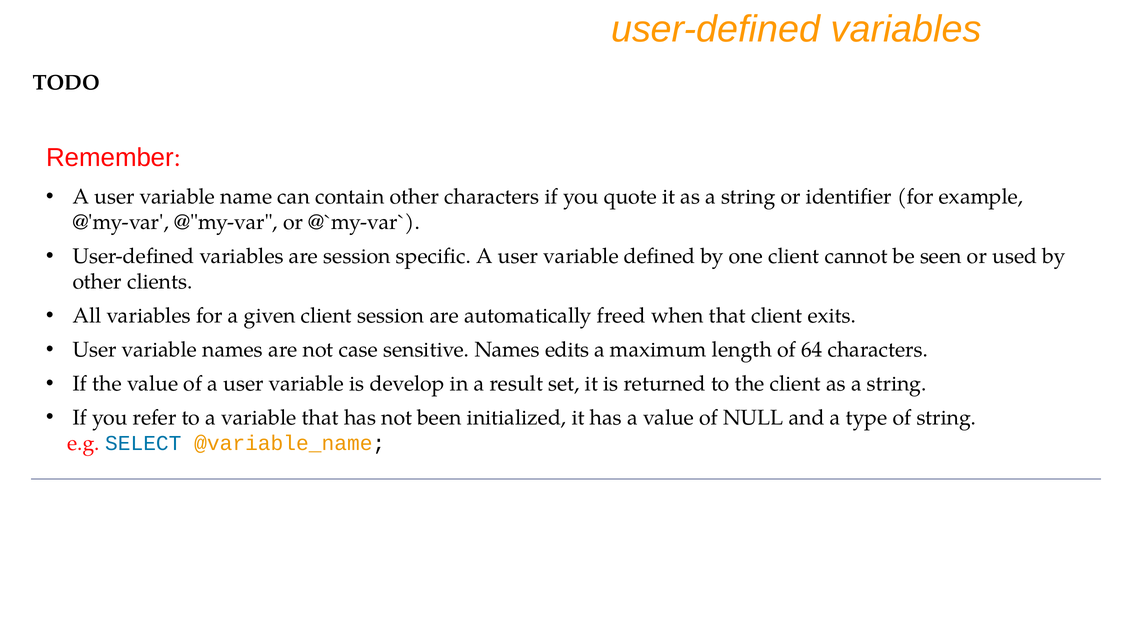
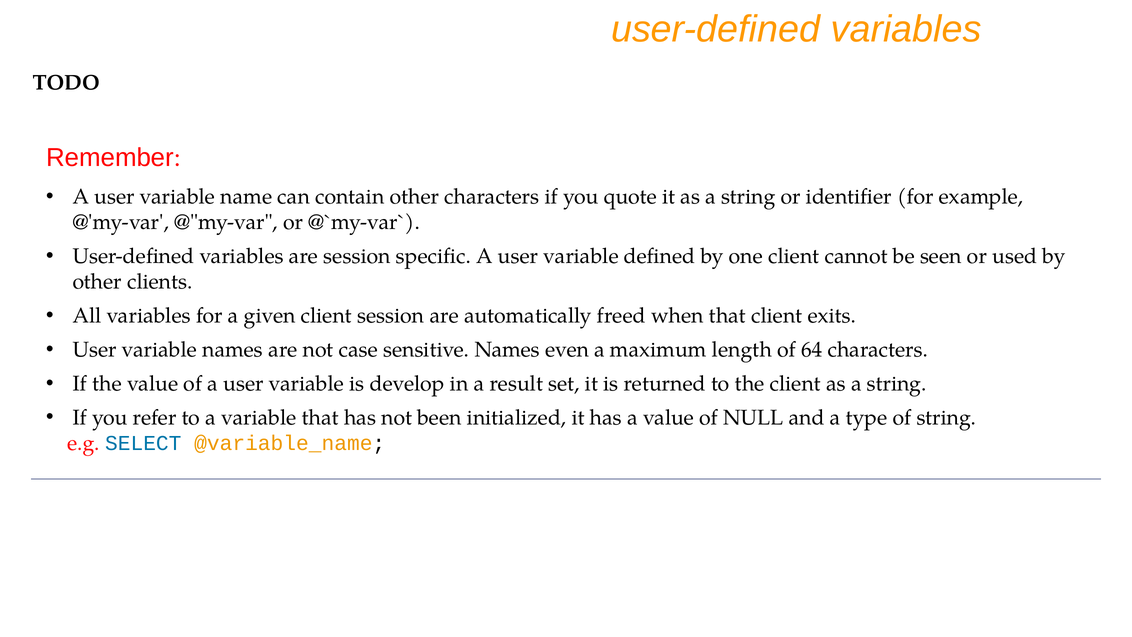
edits: edits -> even (567, 350)
